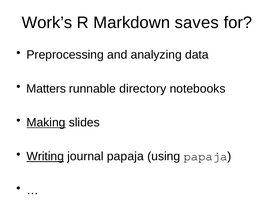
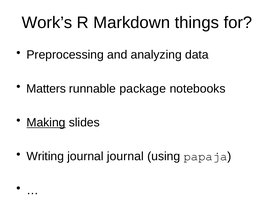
saves: saves -> things (197, 23)
directory: directory -> package (143, 89)
Writing underline: present -> none (45, 156)
journal papaja: papaja -> journal (125, 156)
